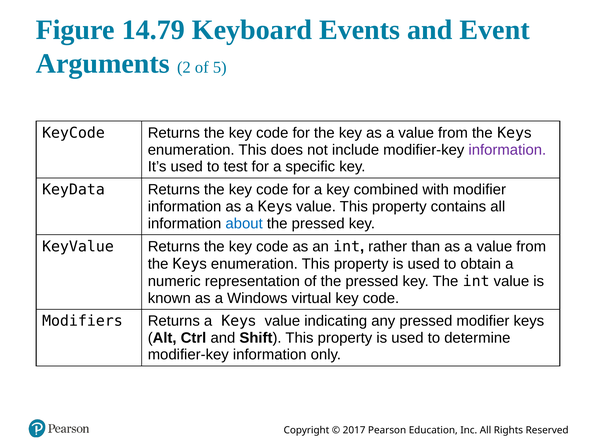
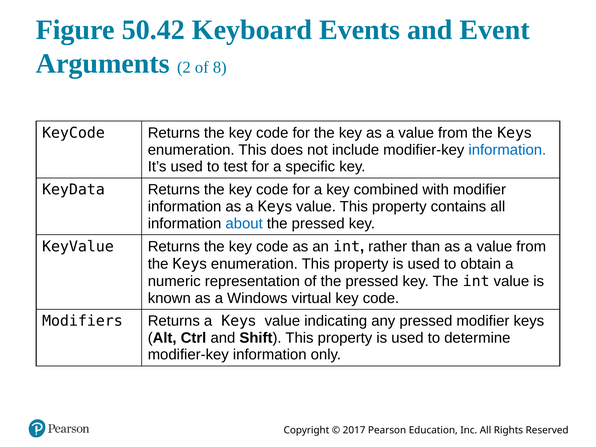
14.79: 14.79 -> 50.42 (153, 30)
5: 5 -> 8 (220, 67)
information colour: purple -> blue (507, 150)
